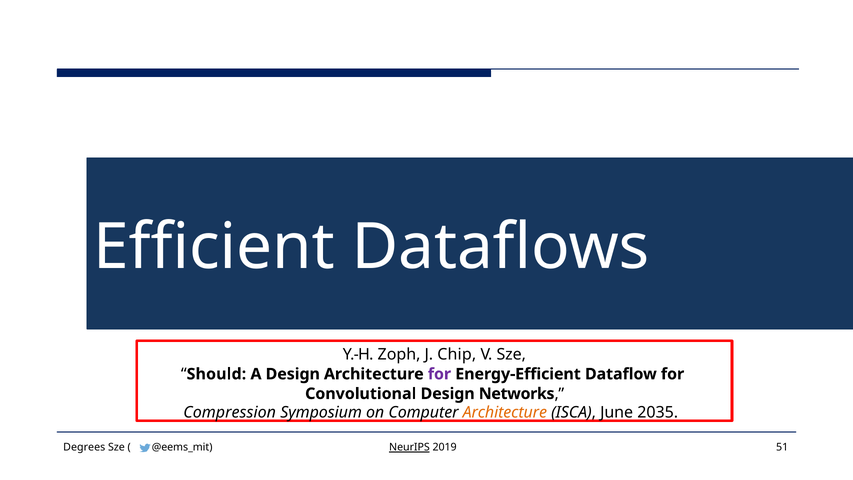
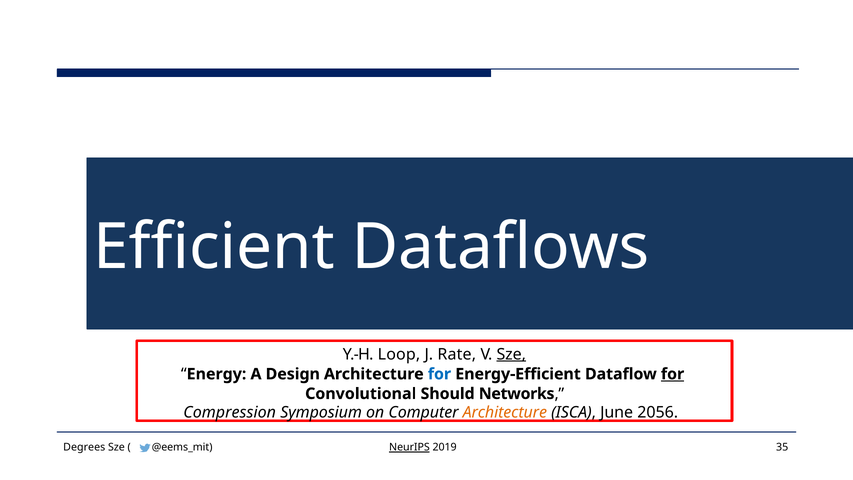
Zoph: Zoph -> Loop (399, 354)
Chip: Chip -> Rate (457, 354)
Sze underline: none -> present (511, 354)
Should: Should -> Energy (216, 374)
for colour: purple -> blue (439, 374)
for underline: none -> present (673, 374)
Convolutional Design: Design -> Should (448, 394)
2035: 2035 -> 2056 (658, 412)
51: 51 -> 35 (782, 447)
